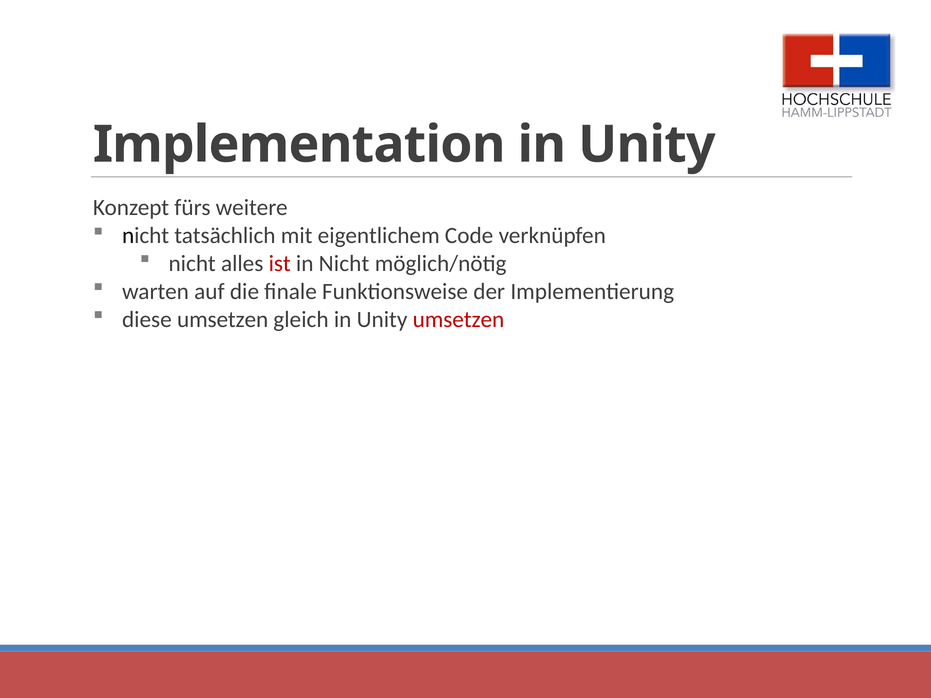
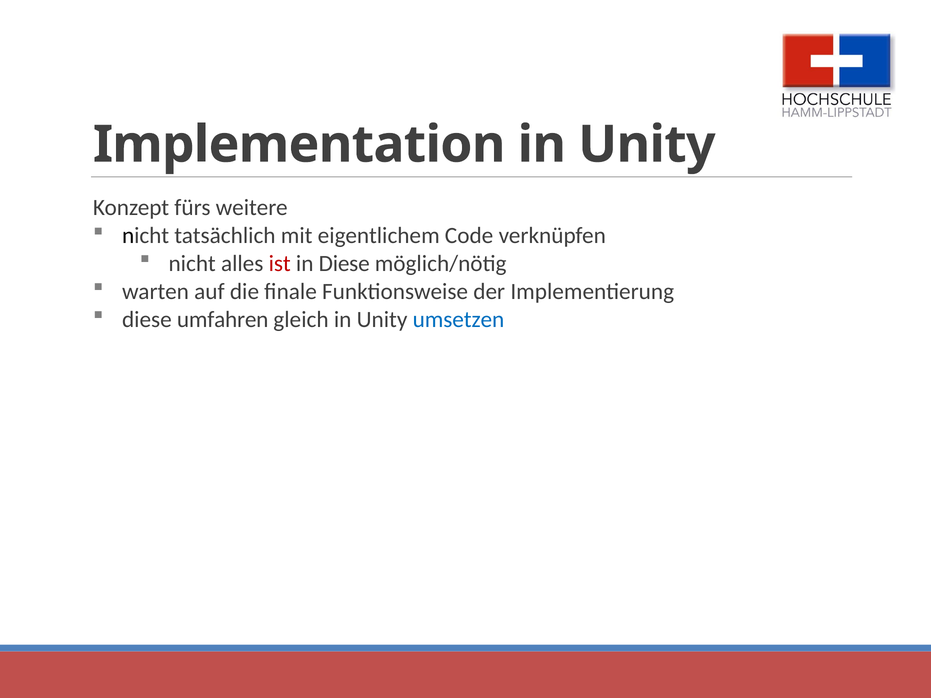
in Nicht: Nicht -> Diese (344, 264)
diese umsetzen: umsetzen -> umfahren (223, 320)
umsetzen colour: red -> blue (459, 320)
